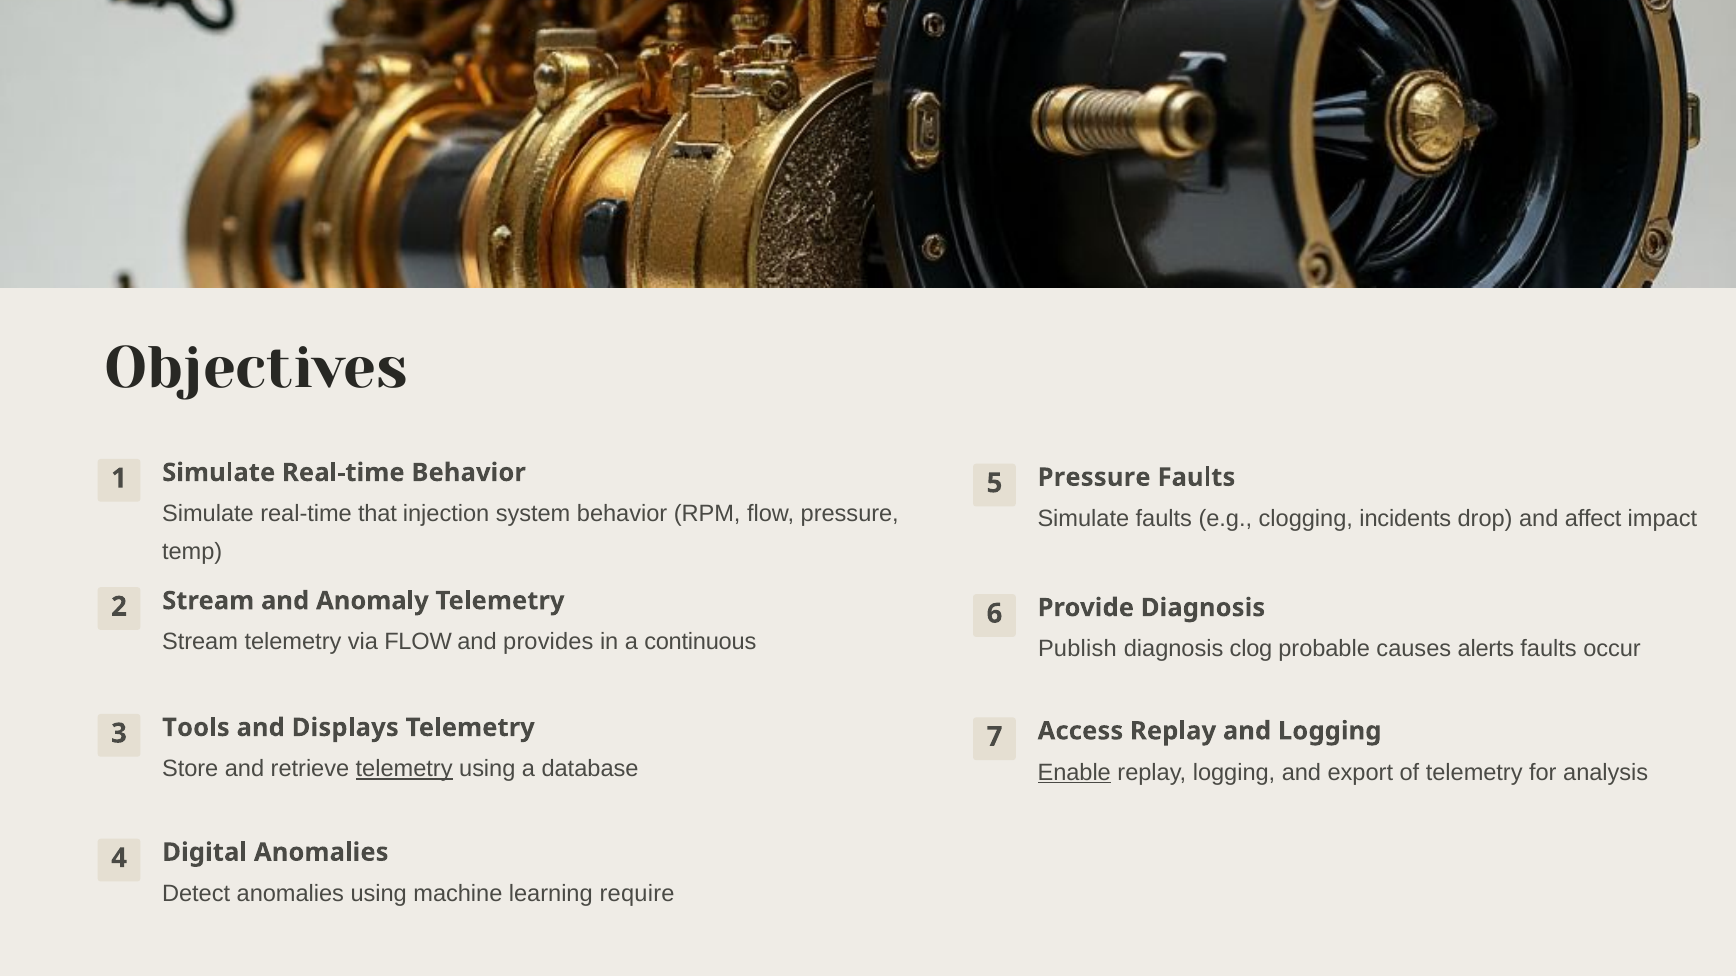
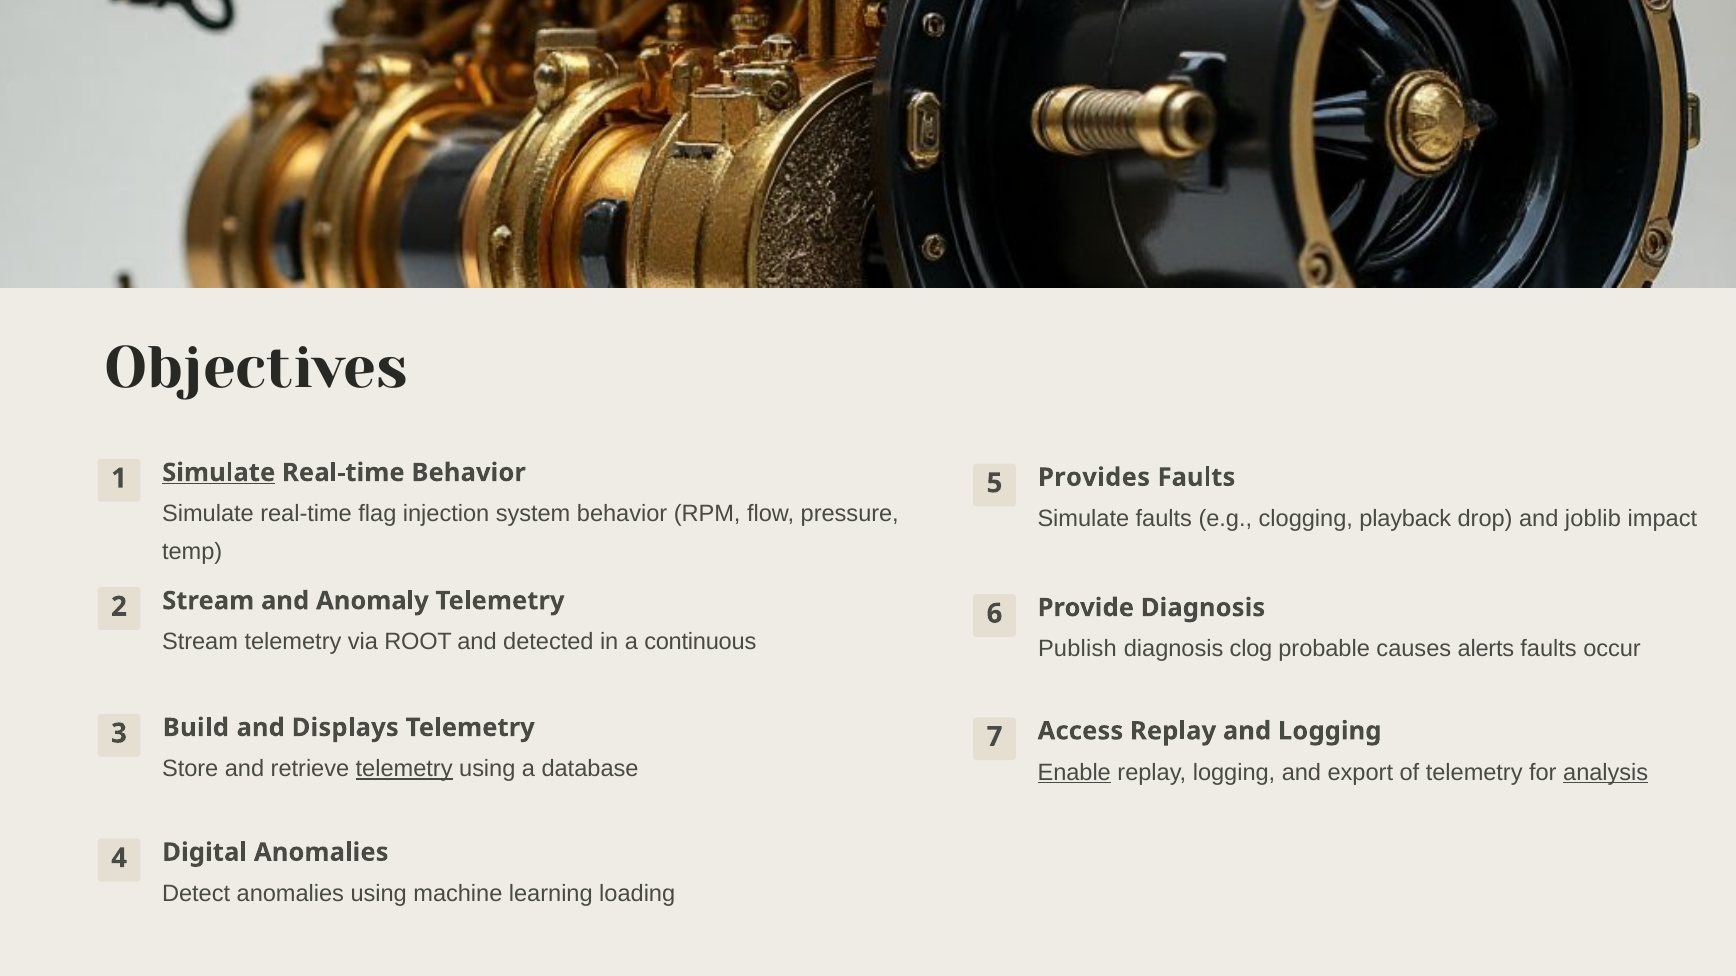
Simulate underline: none -> present (219, 473)
5 Pressure: Pressure -> Provides (1094, 478)
that: that -> flag (377, 514)
incidents: incidents -> playback (1405, 519)
affect: affect -> joblib (1593, 519)
via FLOW: FLOW -> ROOT (418, 642)
provides: provides -> detected (548, 642)
Tools: Tools -> Build (196, 728)
analysis underline: none -> present (1606, 773)
require: require -> loading (637, 894)
